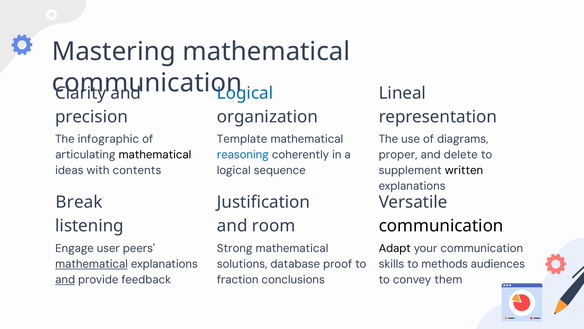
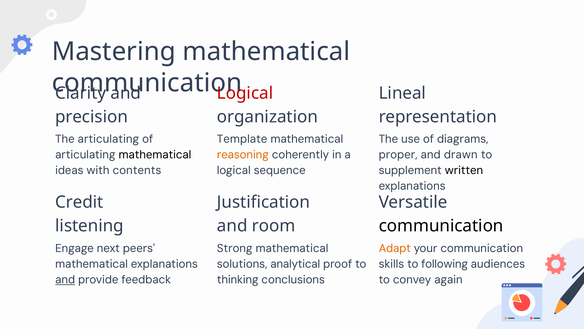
Logical colour: blue -> red (245, 93)
The infographic: infographic -> articulating (108, 139)
reasoning colour: blue -> orange (243, 154)
delete: delete -> drawn (461, 154)
Break: Break -> Credit (79, 202)
user: user -> next (108, 248)
Adapt colour: black -> orange (395, 248)
mathematical underline: present -> none (92, 264)
database: database -> analytical (295, 264)
methods: methods -> following (445, 264)
fraction: fraction -> thinking (238, 279)
them: them -> again (448, 279)
